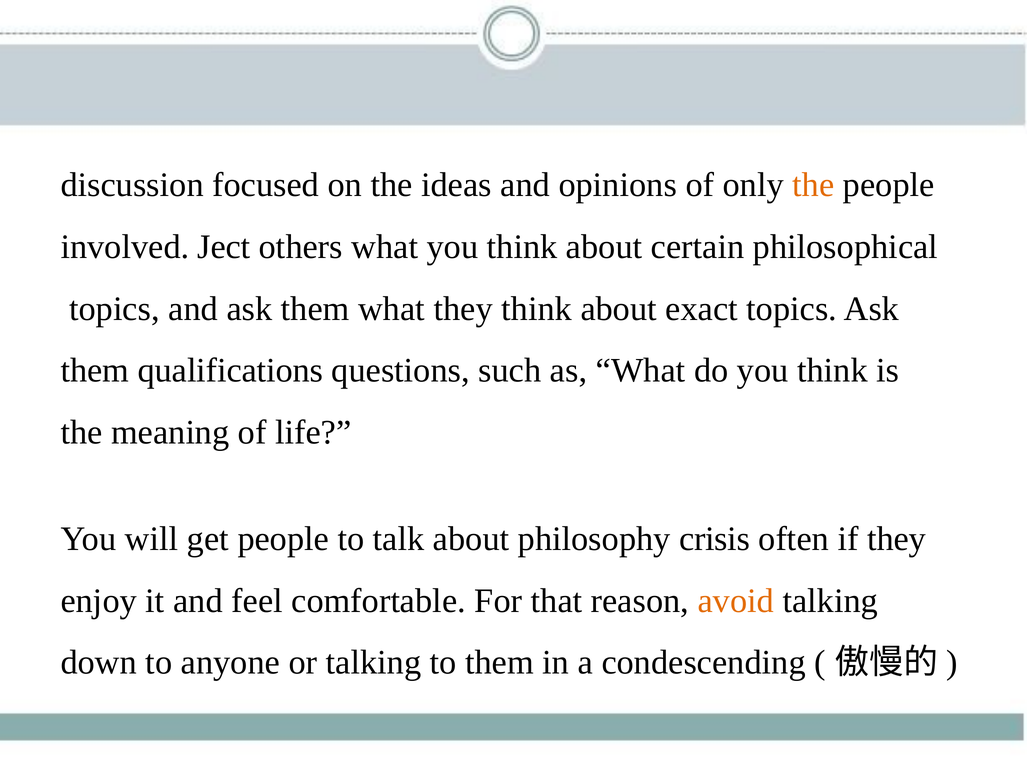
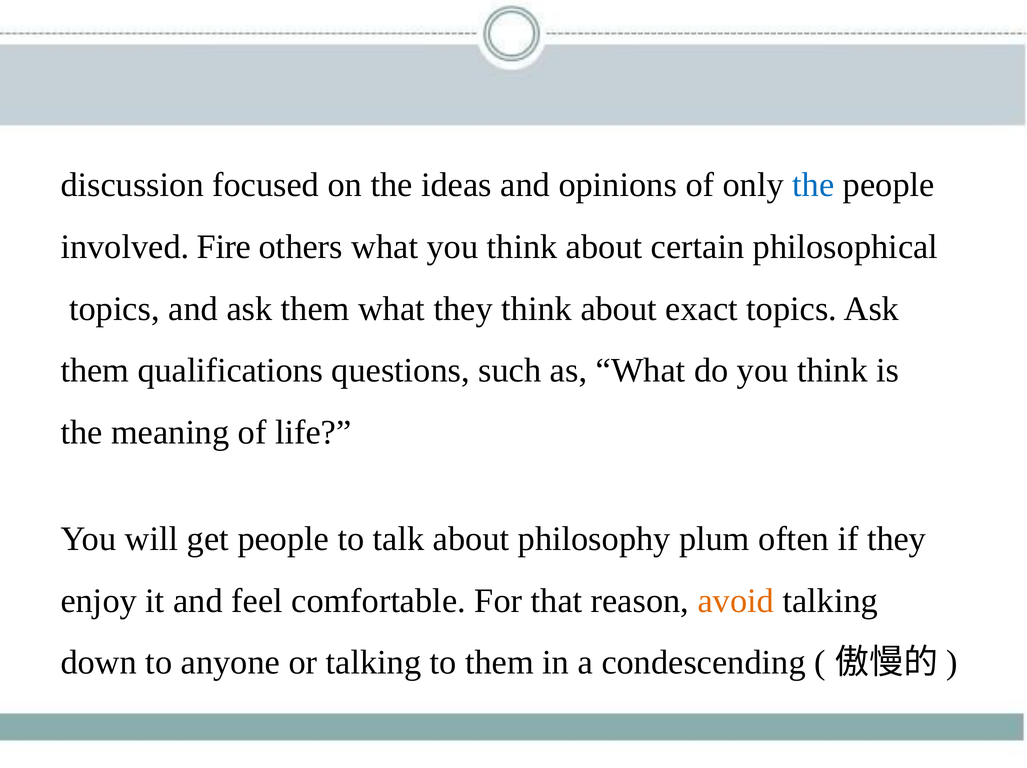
the colour: orange -> blue (813, 185)
Ject: Ject -> Fire (224, 247)
crisis: crisis -> plum (714, 539)
